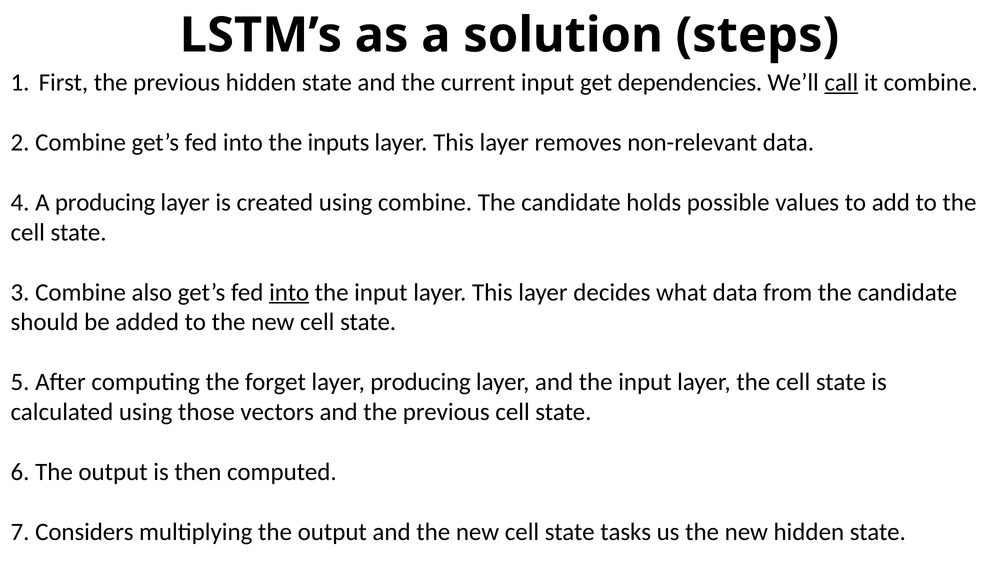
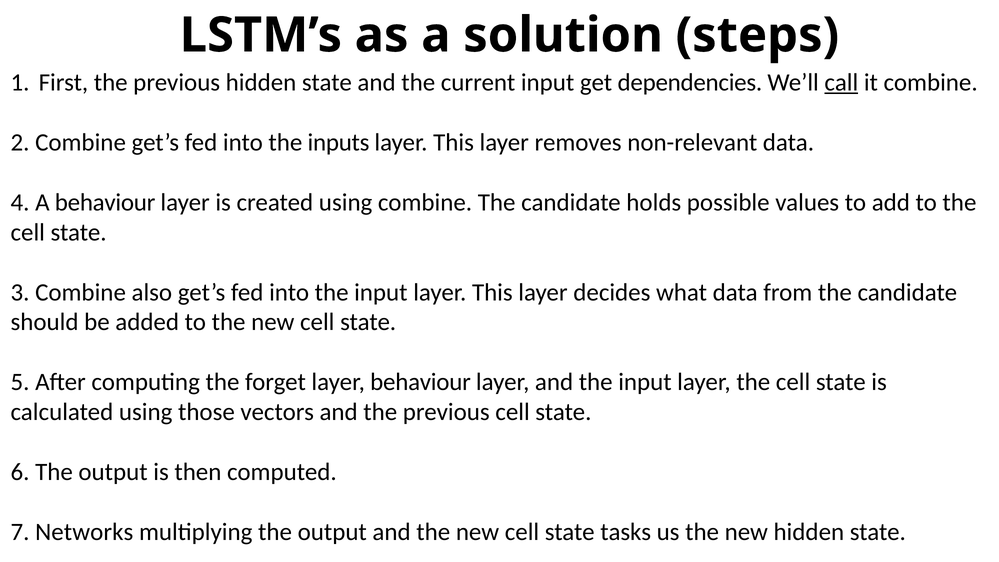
A producing: producing -> behaviour (105, 202)
into underline: present -> none (289, 292)
layer producing: producing -> behaviour (421, 382)
Considers: Considers -> Networks (84, 532)
